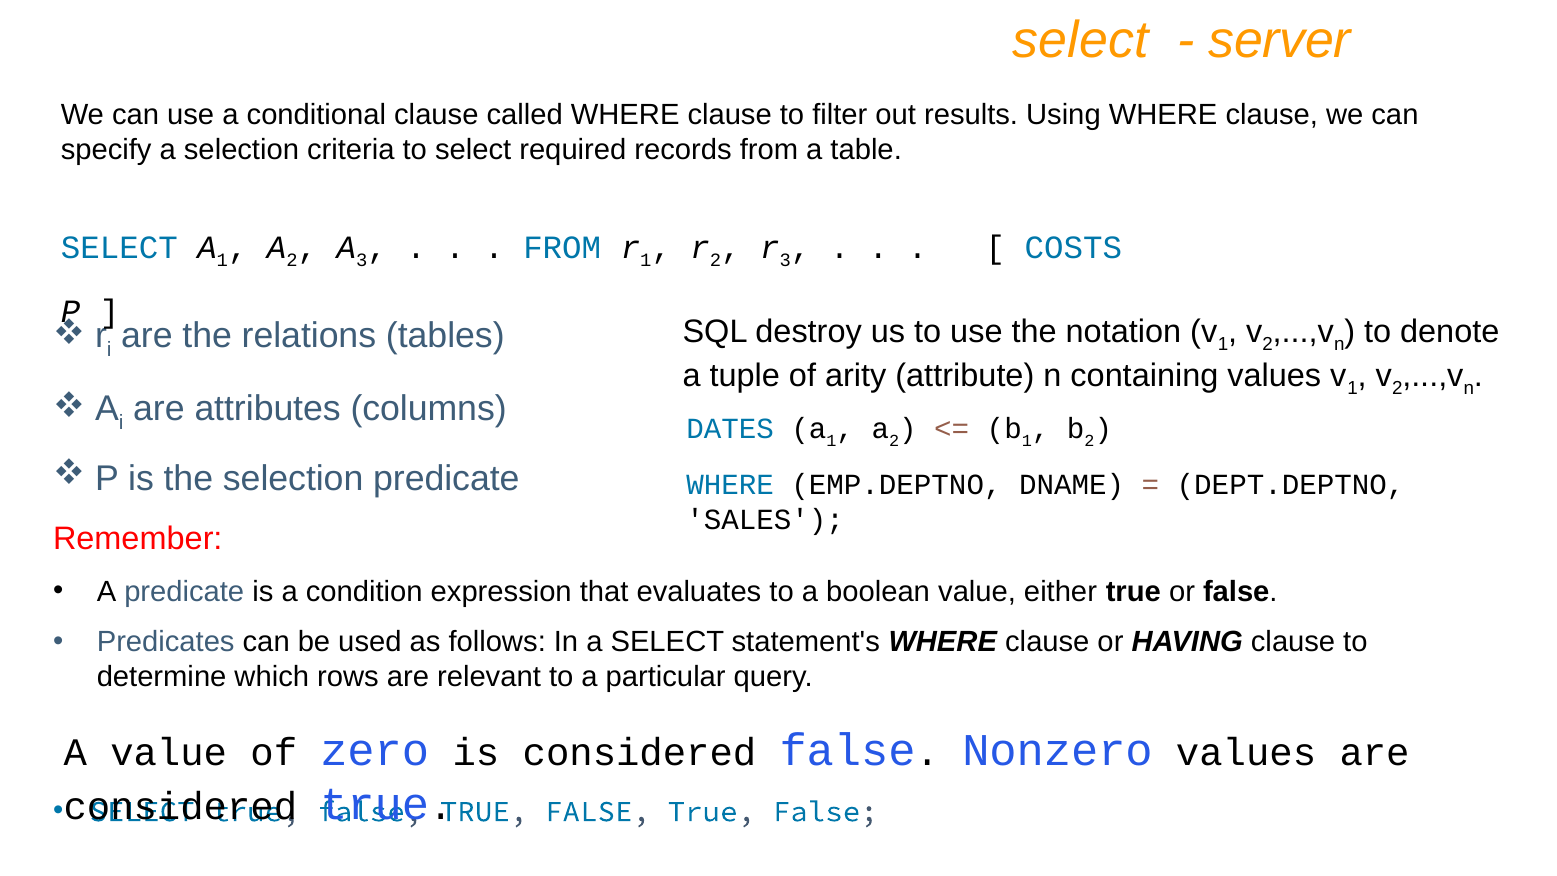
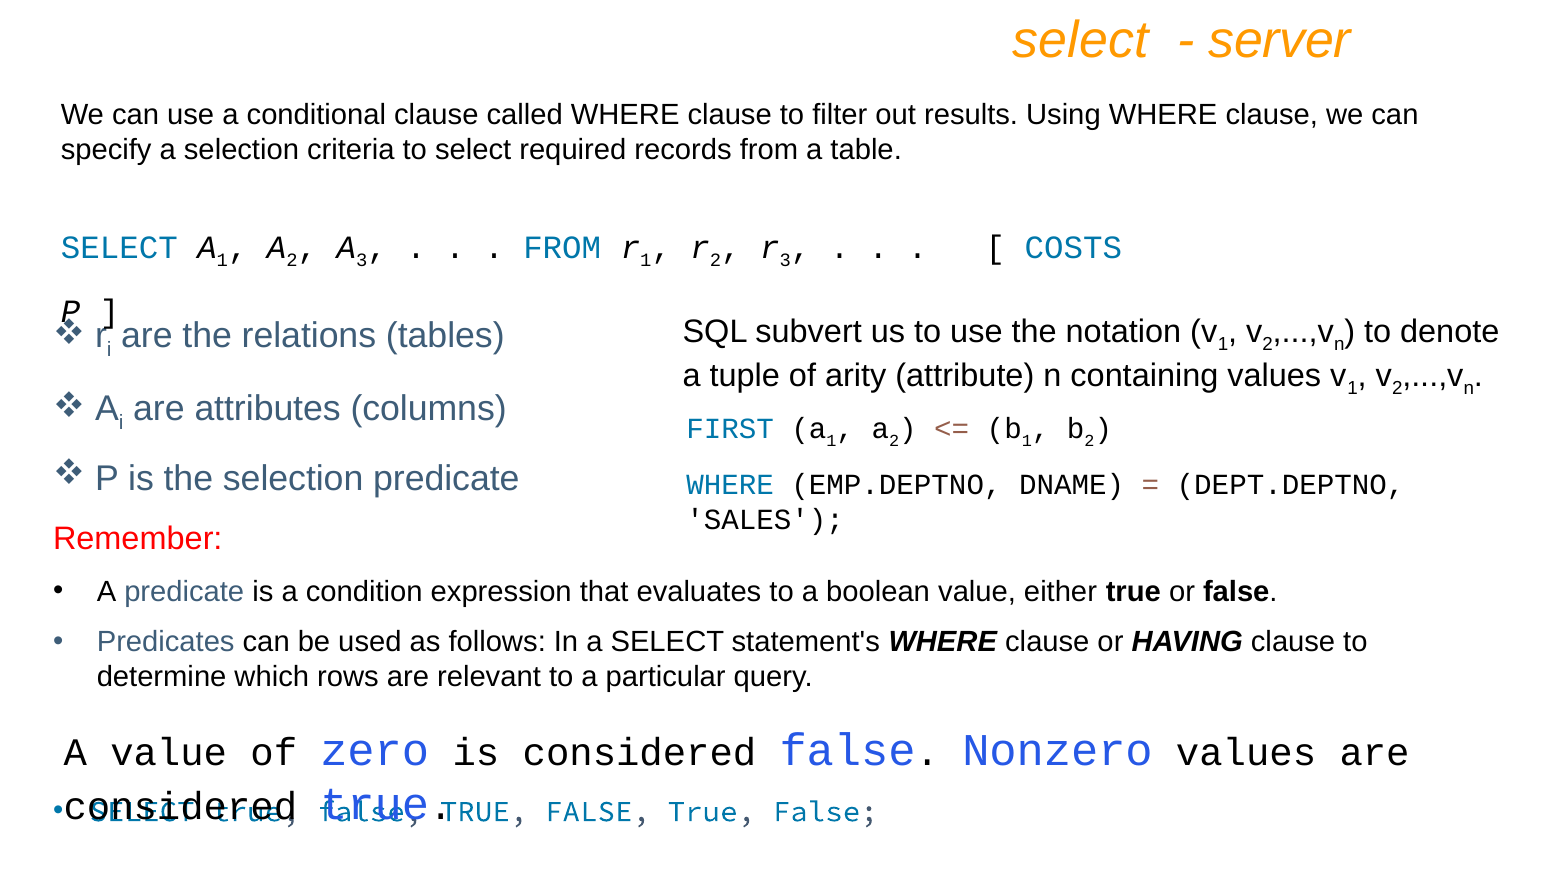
destroy: destroy -> subvert (809, 331)
DATES: DATES -> FIRST (730, 429)
